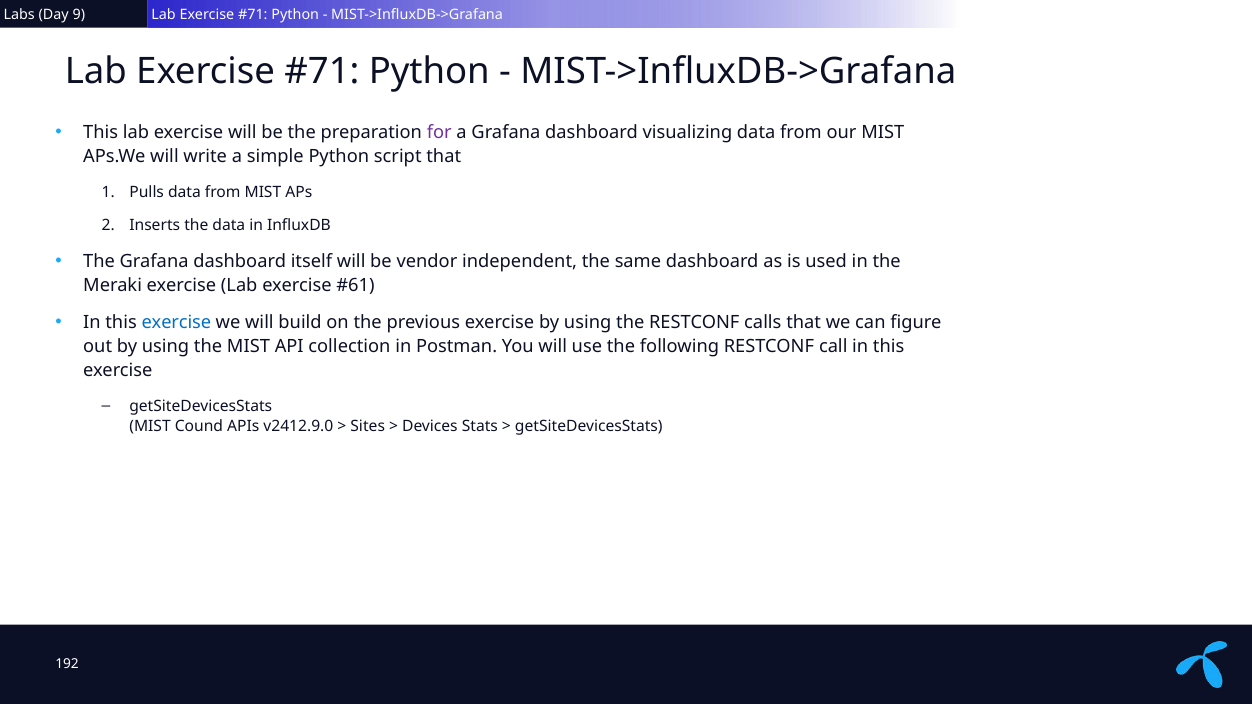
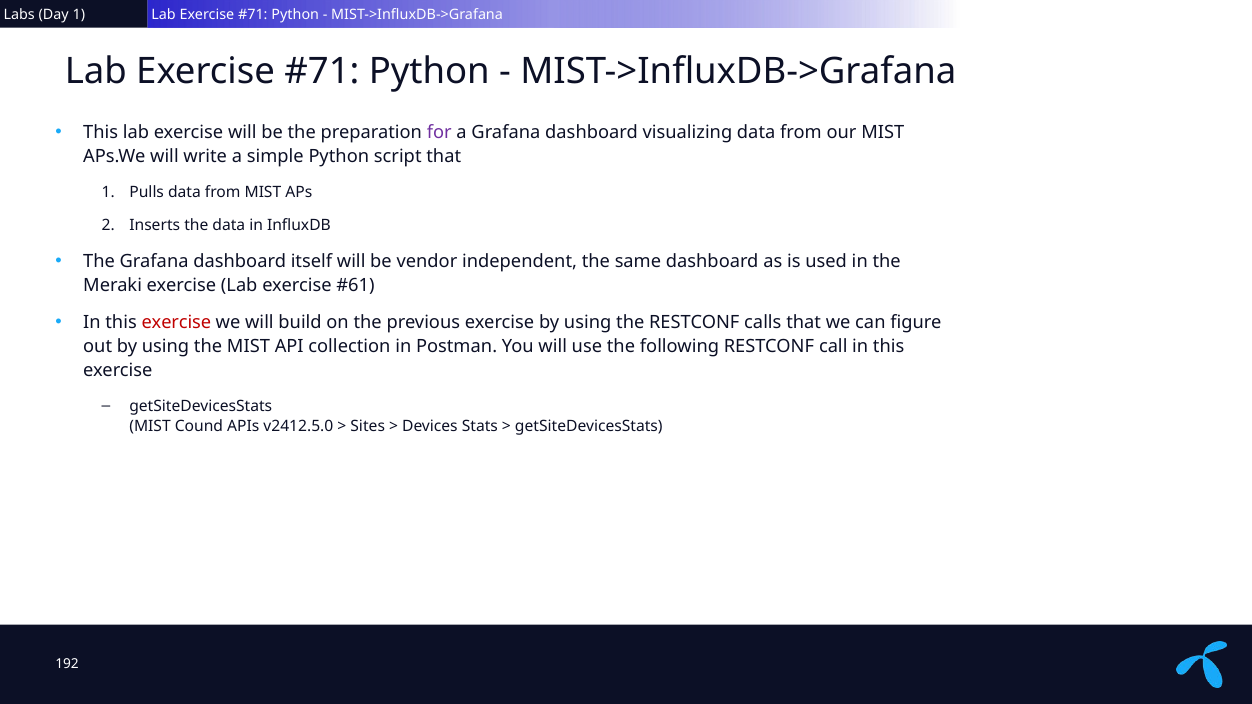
Day 9: 9 -> 1 (79, 15)
exercise colour: blue -> red (176, 323)
v2412.9.0: v2412.9.0 -> v2412.5.0 (298, 427)
